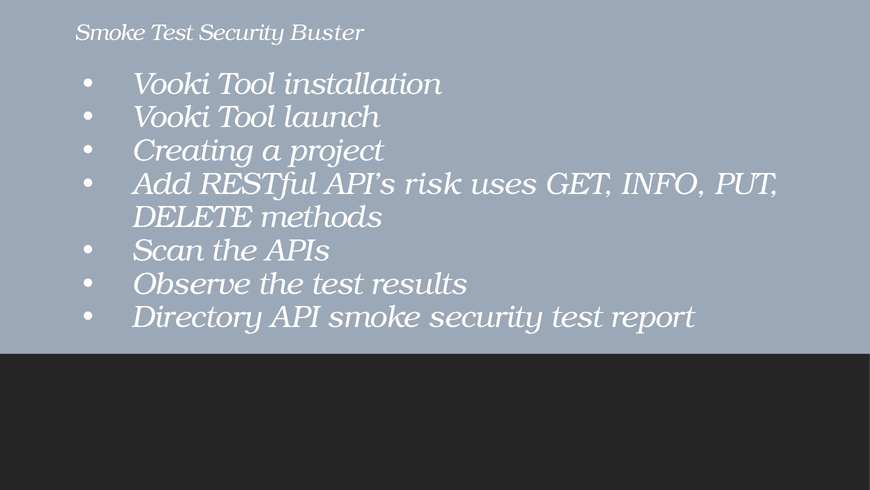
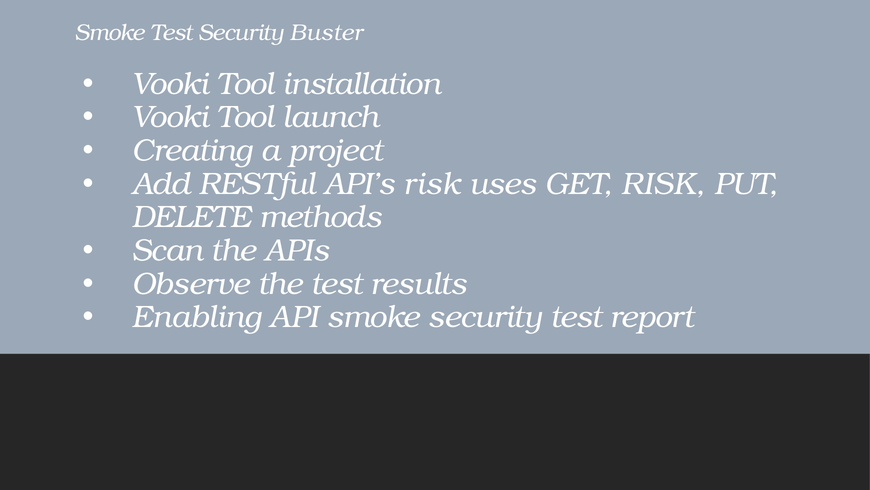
GET INFO: INFO -> RISK (663, 184)
Directory: Directory -> Enabling (196, 317)
